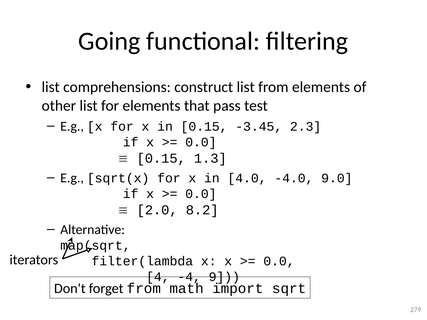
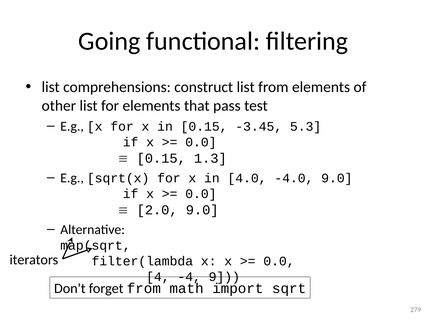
2.3: 2.3 -> 5.3 (306, 127)
2.0 8.2: 8.2 -> 9.0 (202, 210)
